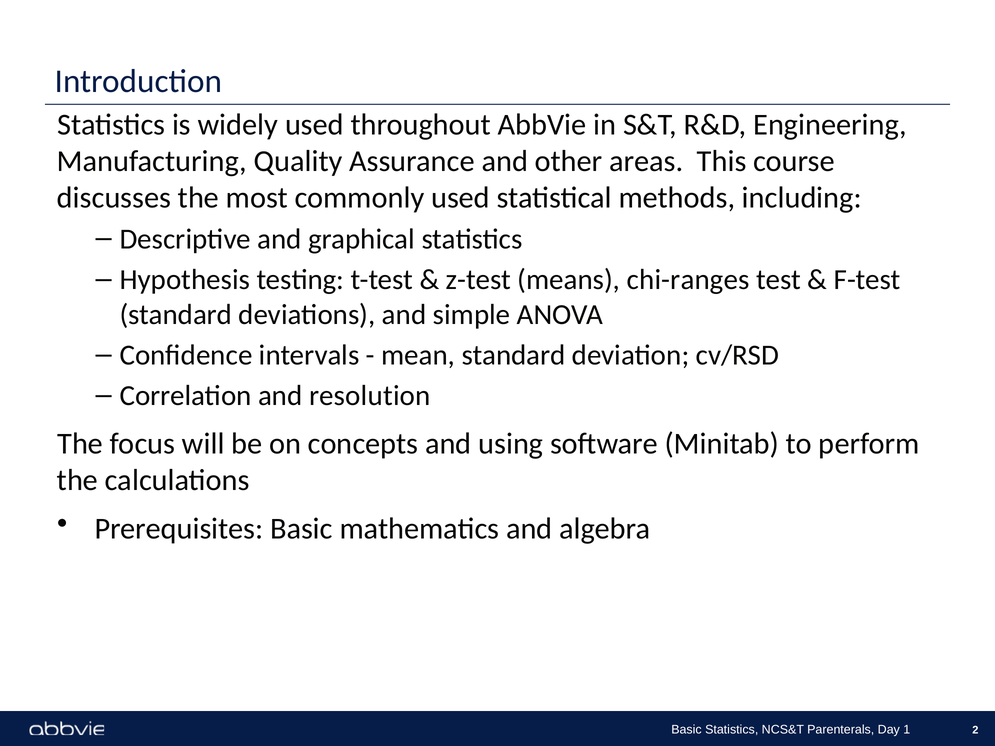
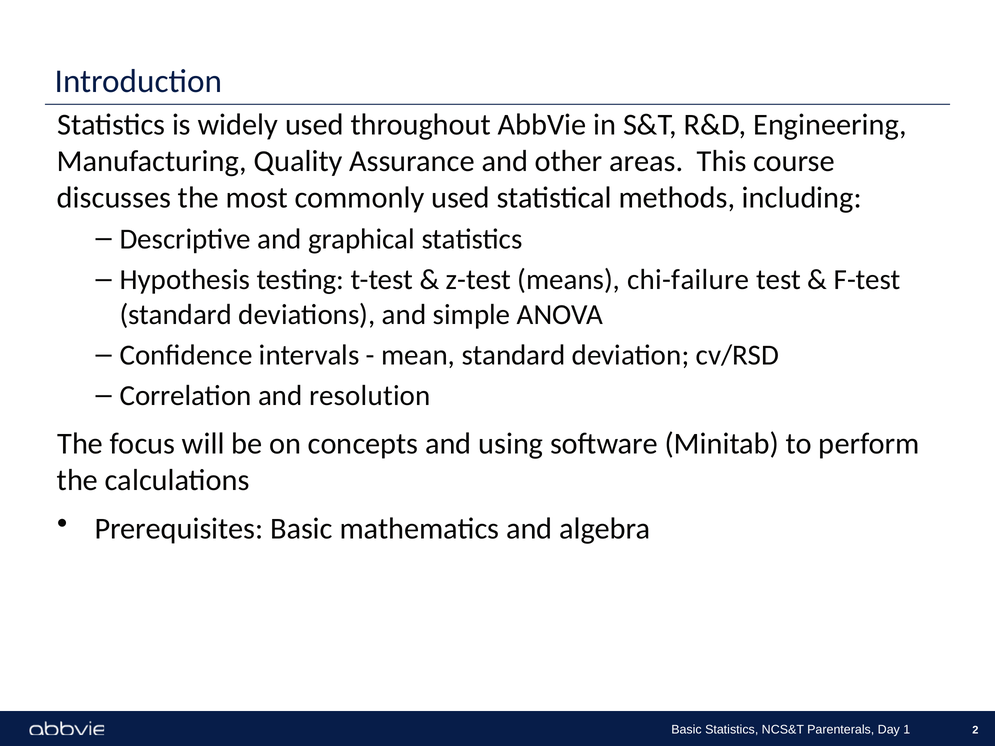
chi-ranges: chi-ranges -> chi-failure (688, 280)
